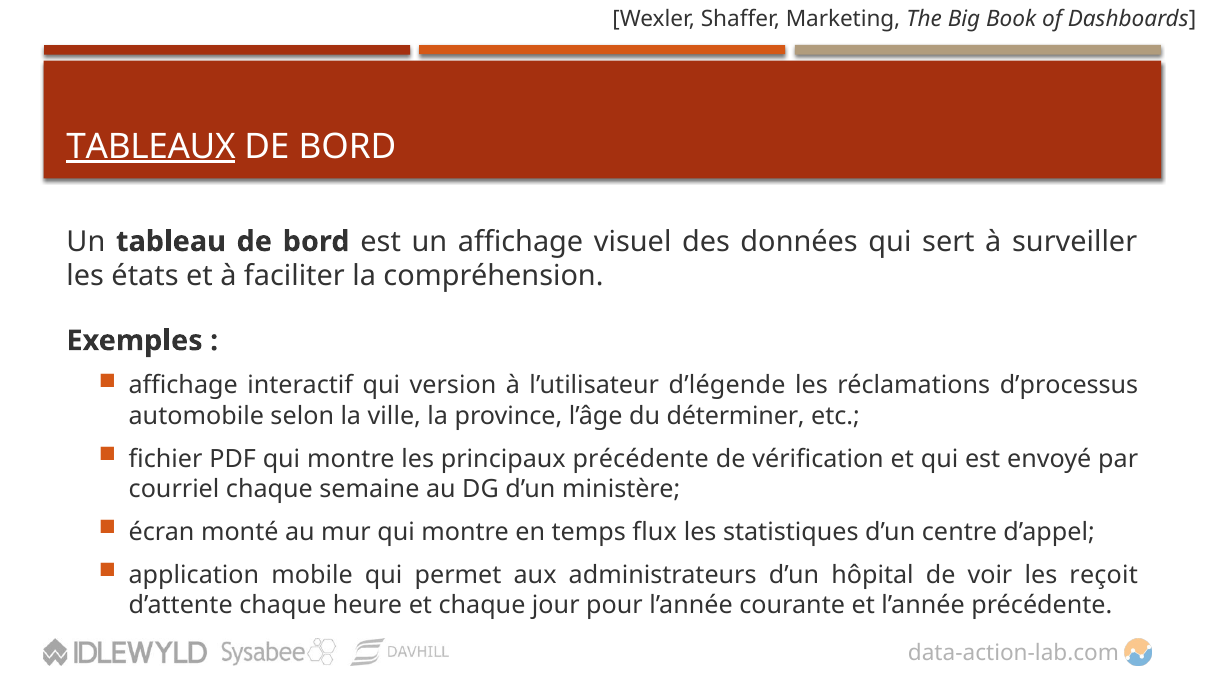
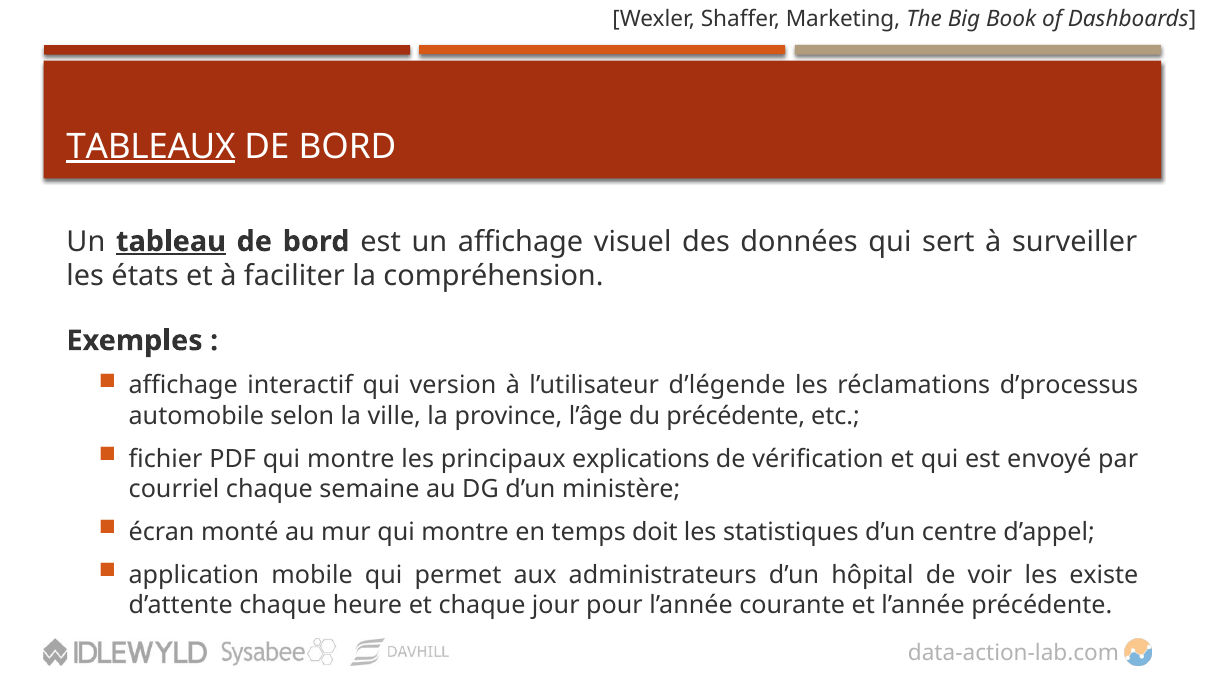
tableau underline: none -> present (171, 241)
du déterminer: déterminer -> précédente (736, 416)
principaux précédente: précédente -> explications (641, 459)
flux: flux -> doit (655, 532)
reçoit: reçoit -> existe (1104, 575)
